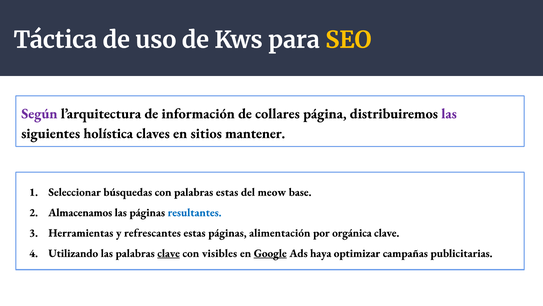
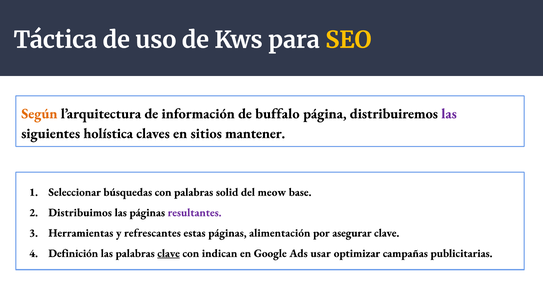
Según colour: purple -> orange (39, 113)
collares: collares -> buffalo (277, 113)
palabras estas: estas -> solid (227, 192)
Almacenamos: Almacenamos -> Distribuimos (80, 212)
resultantes colour: blue -> purple (195, 212)
orgánica: orgánica -> asegurar (352, 232)
Utilizando: Utilizando -> Definición (73, 253)
visibles: visibles -> indican (220, 253)
Google underline: present -> none (270, 253)
haya: haya -> usar (321, 253)
